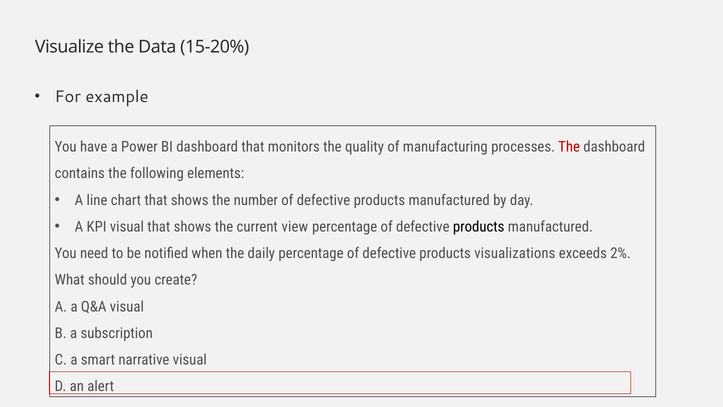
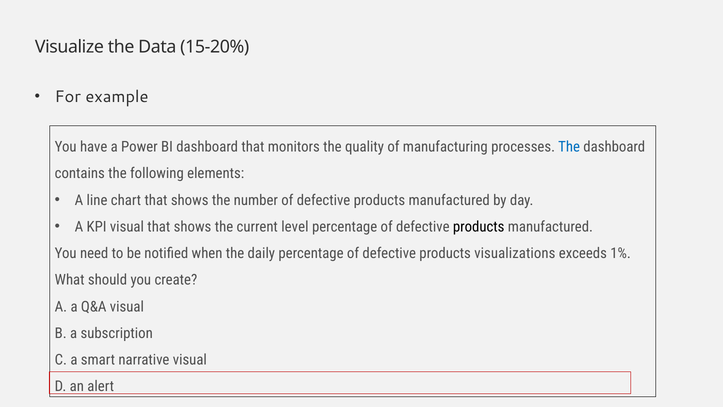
The colour: red -> blue (569, 147)
view: view -> level (295, 227)
2%: 2% -> 1% (621, 253)
